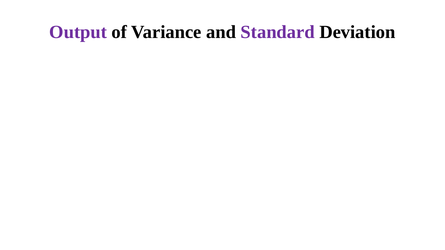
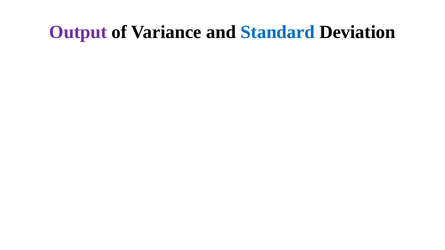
Standard colour: purple -> blue (278, 32)
